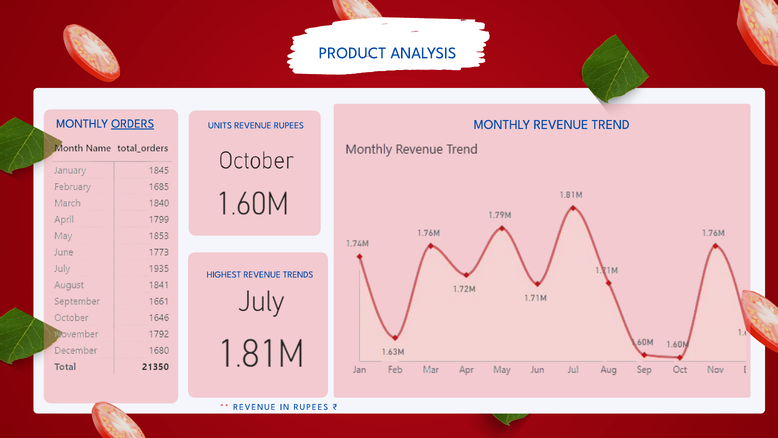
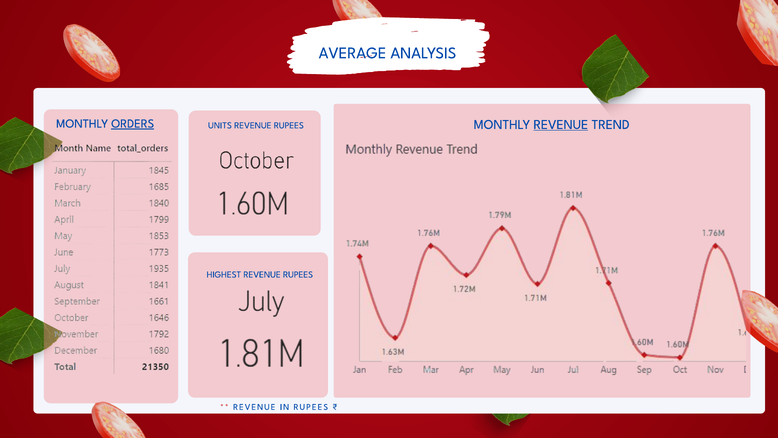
PRODUCT: PRODUCT -> AVERAGE (353, 53)
REVENUE underline: none -> present (561, 124)
HIGHEST REVENUE TRENDS: TRENDS -> RUPEES (298, 274)
